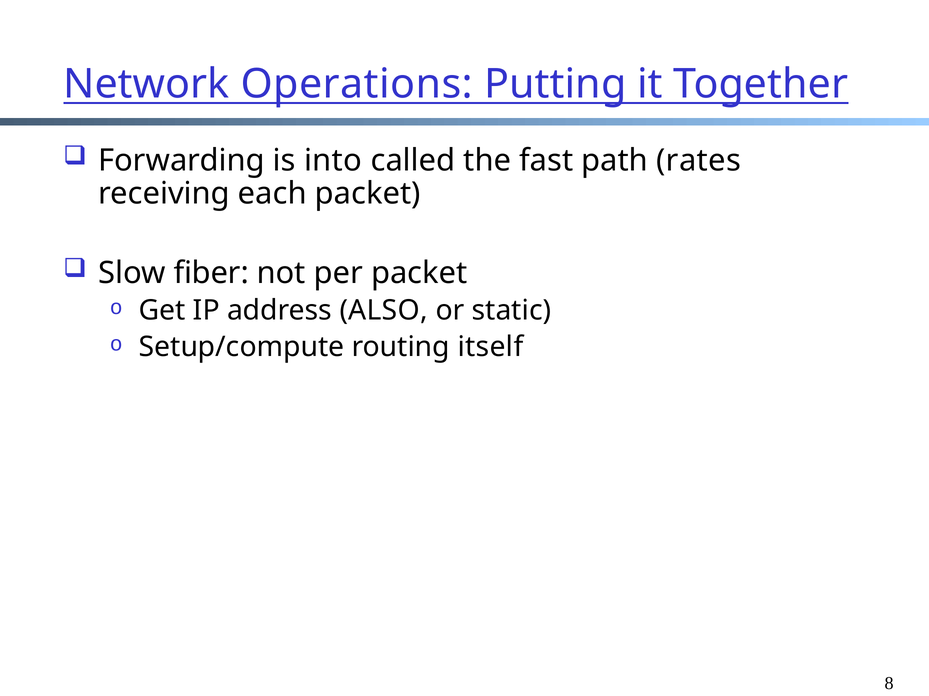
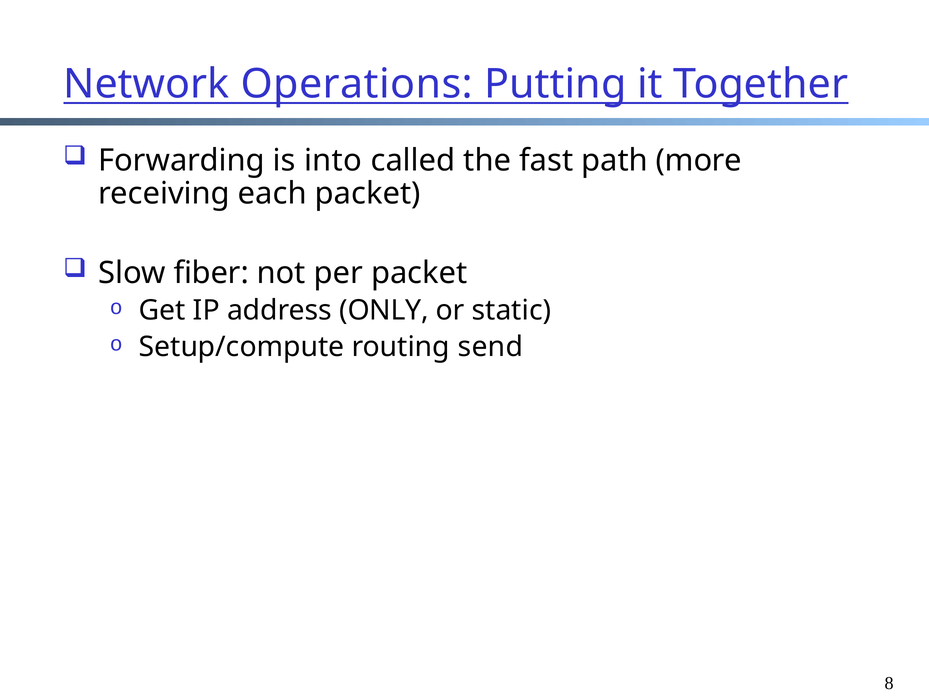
rates: rates -> more (699, 160)
ALSO: ALSO -> ONLY (384, 311)
itself: itself -> send (490, 347)
